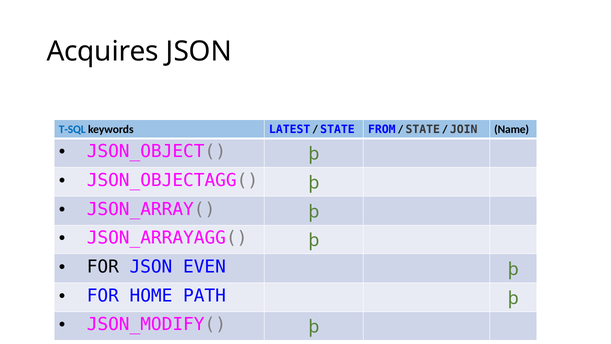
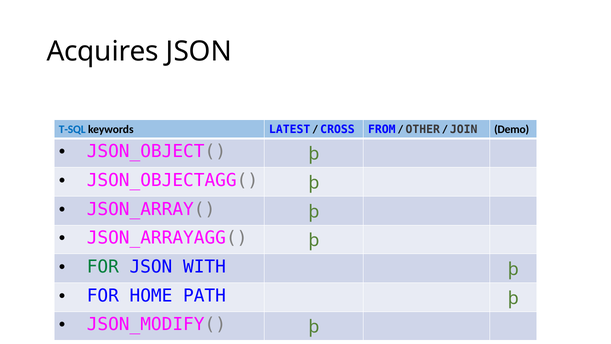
STATE: STATE -> CROSS (337, 129)
STATE: STATE -> OTHER (423, 129)
Name: Name -> Demo (512, 129)
FOR colour: black -> green (103, 267)
EVEN: EVEN -> WITH (205, 267)
